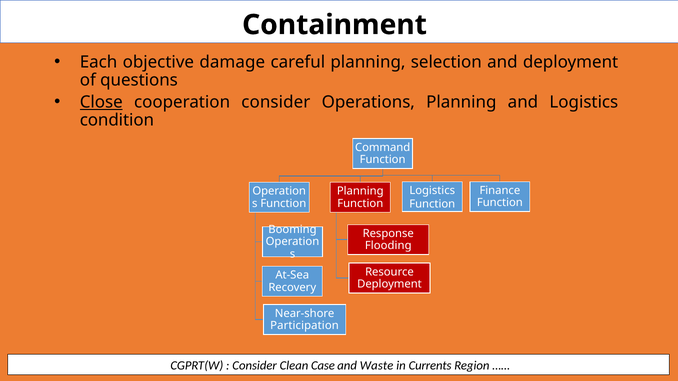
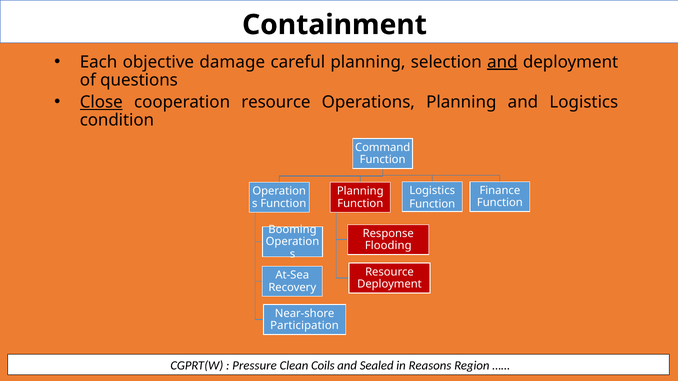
and underline: none -> present (502, 62)
cooperation consider: consider -> resource (276, 102)
Consider: Consider -> Pressure (255, 366)
Case: Case -> Coils (323, 366)
Waste: Waste -> Sealed (377, 366)
Currents: Currents -> Reasons (430, 366)
